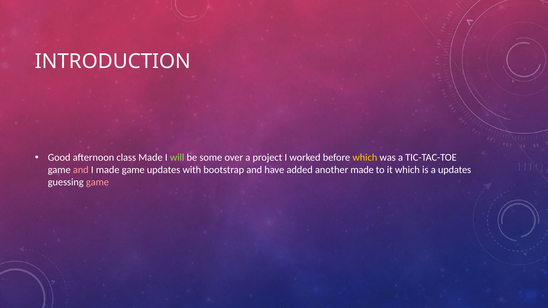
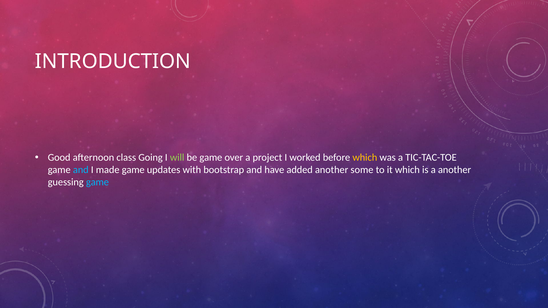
class Made: Made -> Going (151, 158)
be some: some -> game (211, 158)
and colour: pink -> light blue (81, 170)
another made: made -> some (362, 170)
a updates: updates -> another (455, 170)
game colour: pink -> light blue (97, 182)
